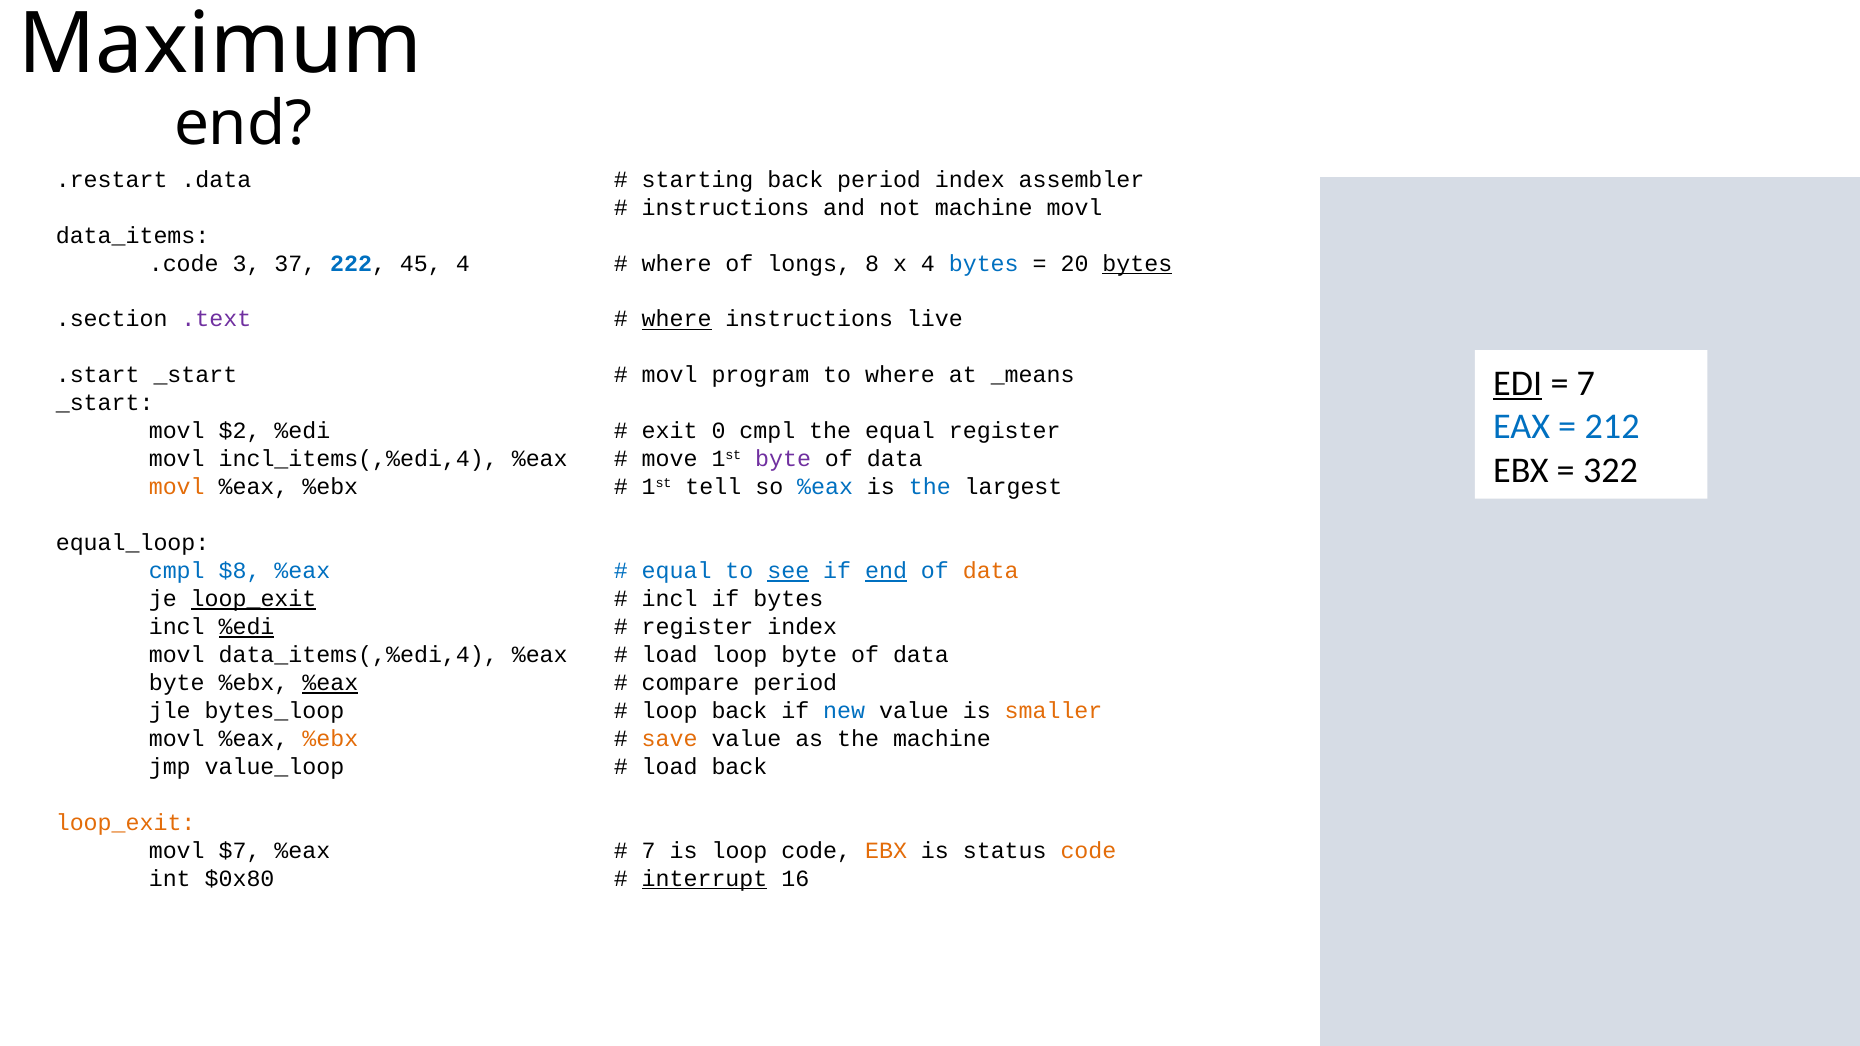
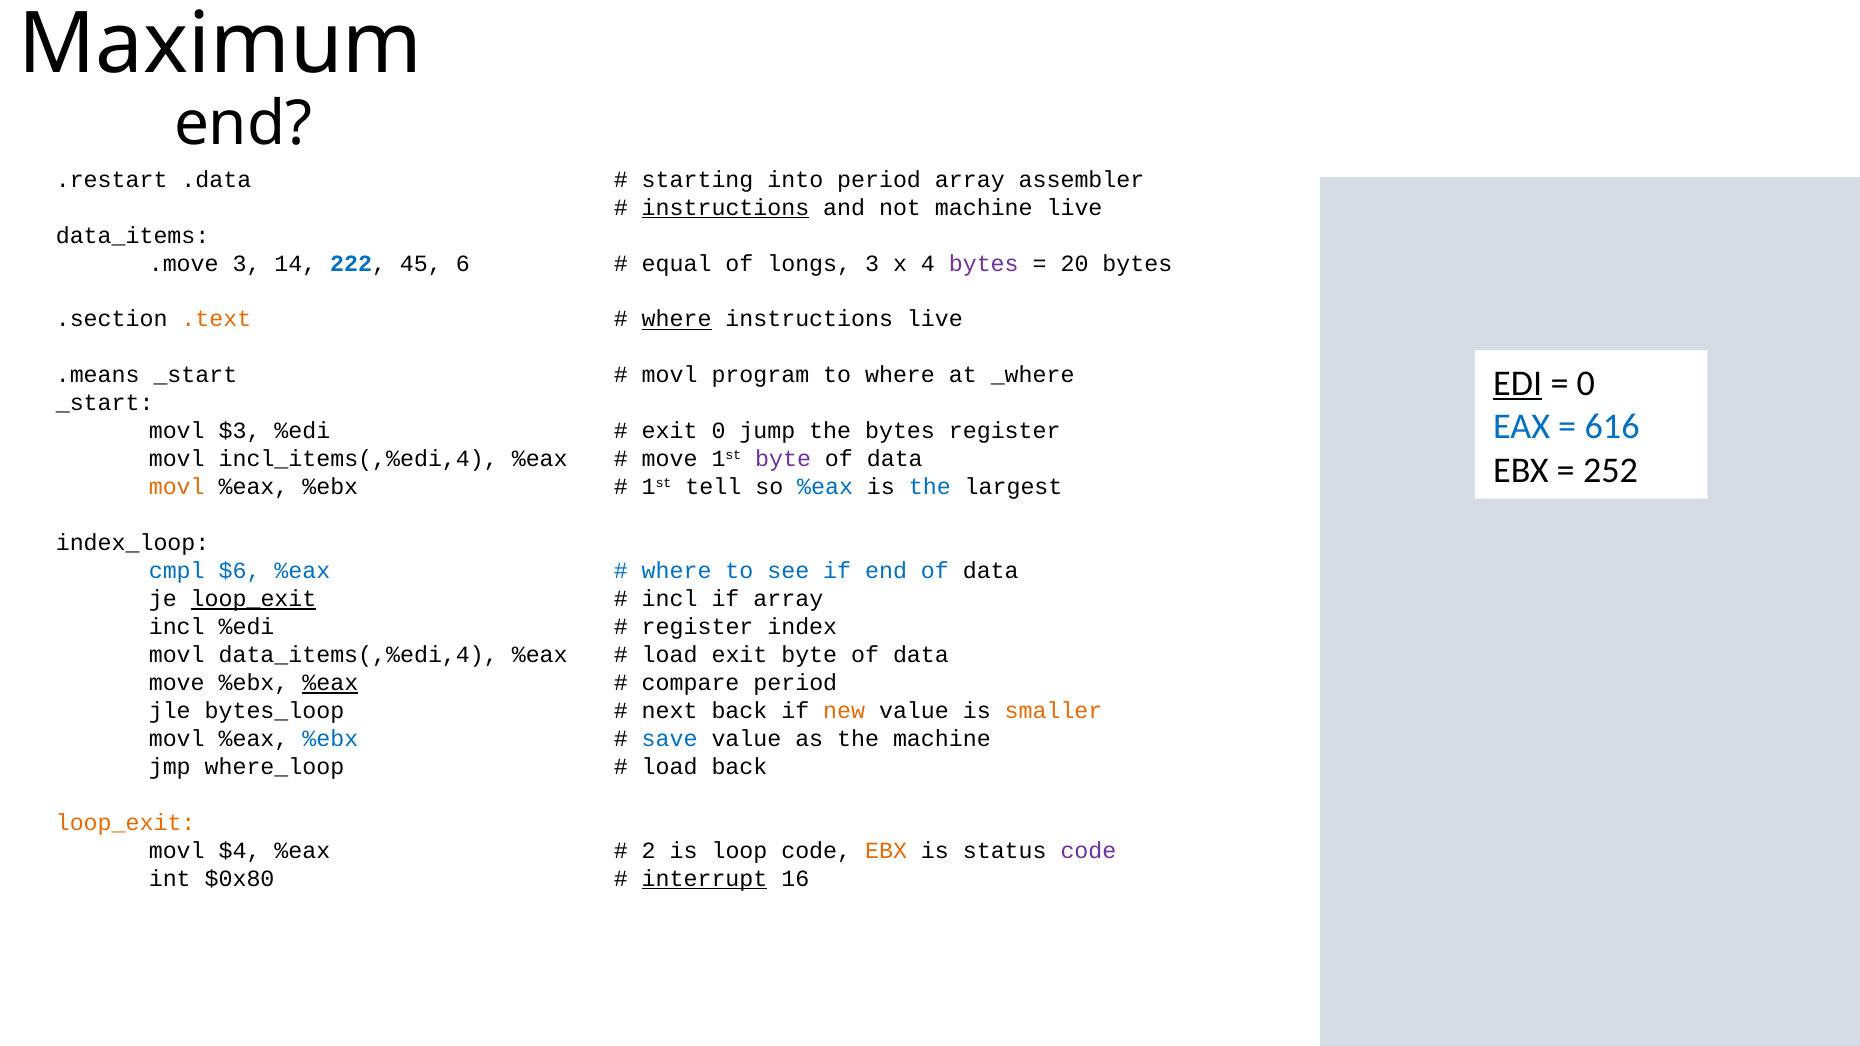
starting back: back -> into (795, 179)
period index: index -> array (970, 179)
instructions underline: none -> present (726, 207)
machine movl: movl -> live (1075, 207)
.code: .code -> .move (184, 263)
37: 37 -> 14 (295, 263)
45 4: 4 -> 6 (463, 263)
where: where -> equal (677, 263)
longs 8: 8 -> 3 (872, 263)
bytes colour: blue -> purple (984, 263)
bytes underline: present -> none (1137, 263)
.text colour: purple -> orange (216, 319)
.start: .start -> .means (98, 375)
_means: _means -> _where (1033, 375)
7: 7 -> 0 (1586, 384)
212: 212 -> 616 (1612, 427)
$2: $2 -> $3 (240, 431)
0 cmpl: cmpl -> jump (767, 431)
the equal: equal -> bytes (900, 431)
322: 322 -> 252 (1610, 470)
equal_loop: equal_loop -> index_loop (133, 543)
$8: $8 -> $6 (240, 571)
equal: equal -> where (677, 571)
see underline: present -> none (788, 571)
end underline: present -> none (886, 571)
data colour: orange -> black (991, 571)
if bytes: bytes -> array (788, 599)
%edi underline: present -> none (247, 627)
load loop: loop -> exit (739, 655)
byte: byte -> move (177, 683)
loop: loop -> next (670, 711)
new colour: blue -> orange (844, 711)
%ebx colour: orange -> blue (330, 739)
save colour: orange -> blue (670, 739)
value_loop: value_loop -> where_loop (274, 767)
$7: $7 -> $4 (240, 851)
7: 7 -> 2 (649, 851)
code colour: orange -> purple (1088, 851)
